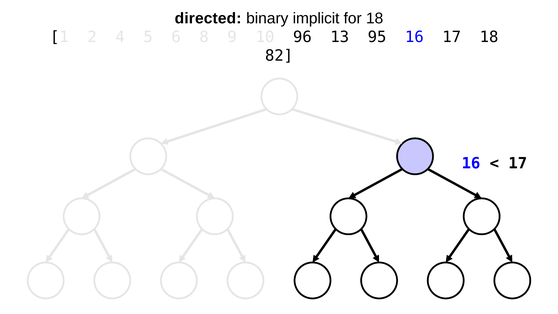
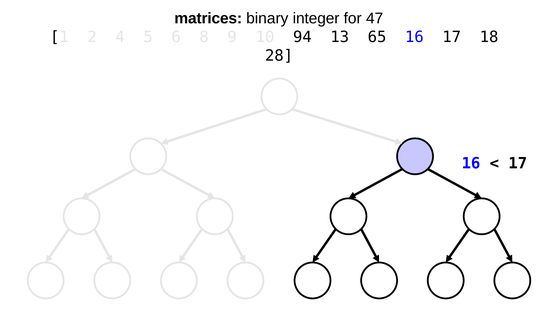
directed: directed -> matrices (208, 18)
implicit: implicit -> integer (316, 18)
for 18: 18 -> 47 (375, 18)
96: 96 -> 94 (302, 37)
95: 95 -> 65 (377, 37)
82: 82 -> 28 (279, 56)
